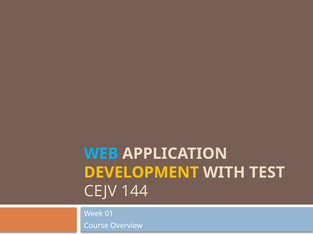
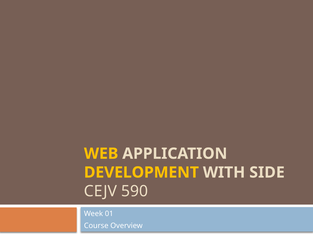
WEB colour: light blue -> yellow (101, 153)
TEST: TEST -> SIDE (267, 172)
144: 144 -> 590 (135, 191)
